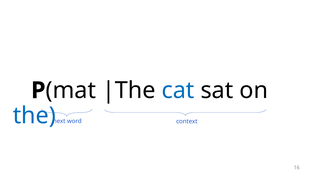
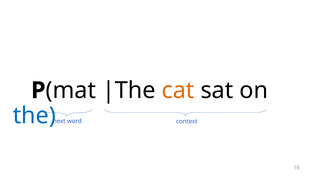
cat colour: blue -> orange (178, 90)
